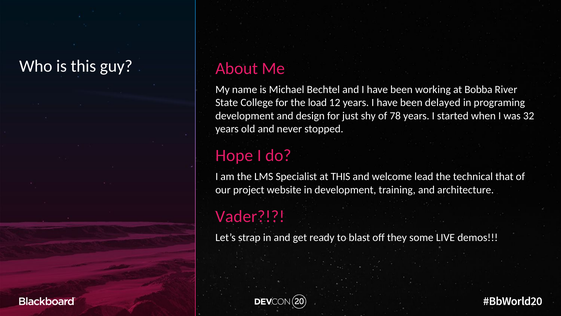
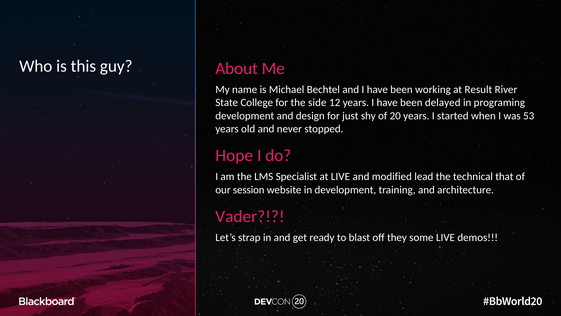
Bobba: Bobba -> Result (478, 89)
load: load -> side (317, 103)
78: 78 -> 20 (395, 116)
32: 32 -> 53 (529, 116)
at THIS: THIS -> LIVE (340, 176)
welcome: welcome -> modified (392, 176)
project: project -> session (249, 190)
